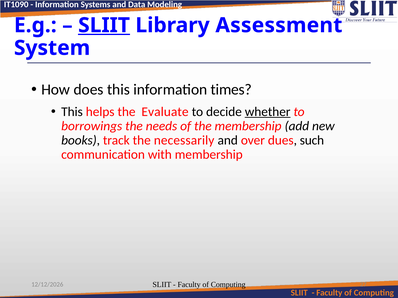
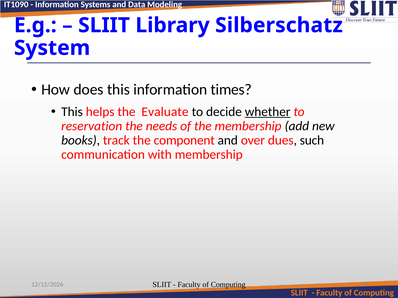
SLIIT underline: present -> none (104, 25)
Assessment: Assessment -> Silberschatz (279, 25)
borrowings: borrowings -> reservation (92, 126)
necessarily: necessarily -> component (184, 141)
